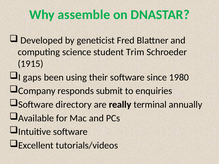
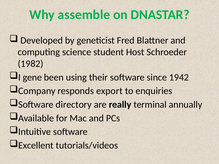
Trim: Trim -> Host (135, 52)
1915: 1915 -> 1982 (31, 64)
gaps: gaps -> gene (32, 77)
1980: 1980 -> 1942 (179, 77)
submit: submit -> export (109, 91)
